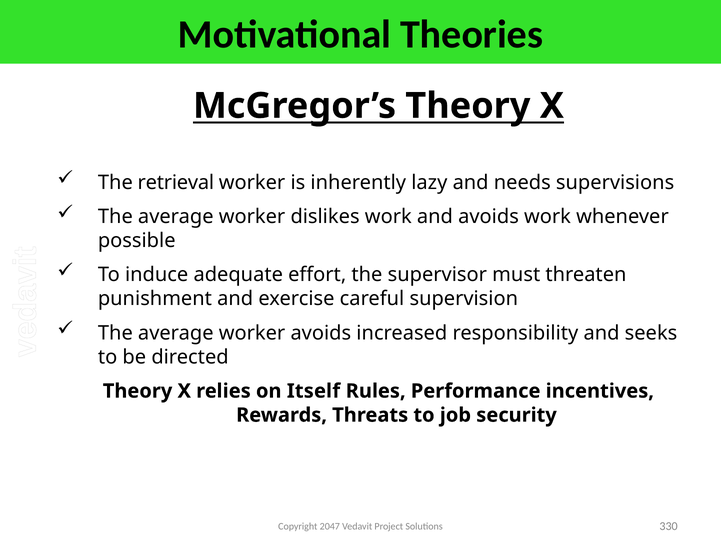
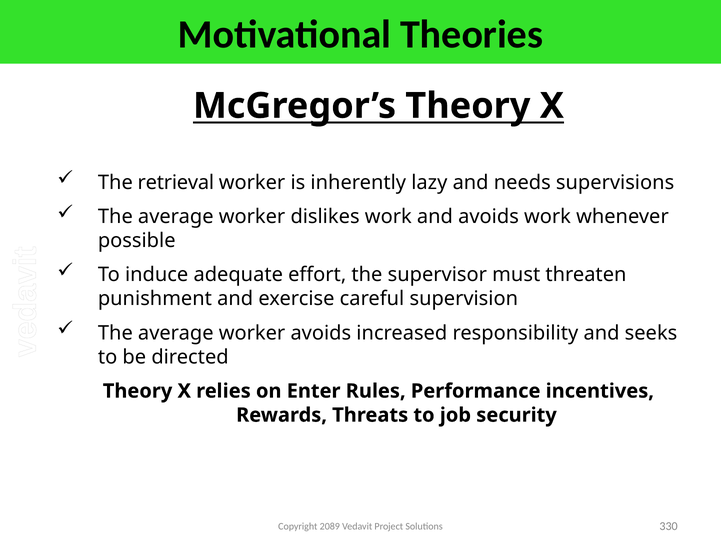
Itself: Itself -> Enter (314, 391)
2047: 2047 -> 2089 (330, 526)
